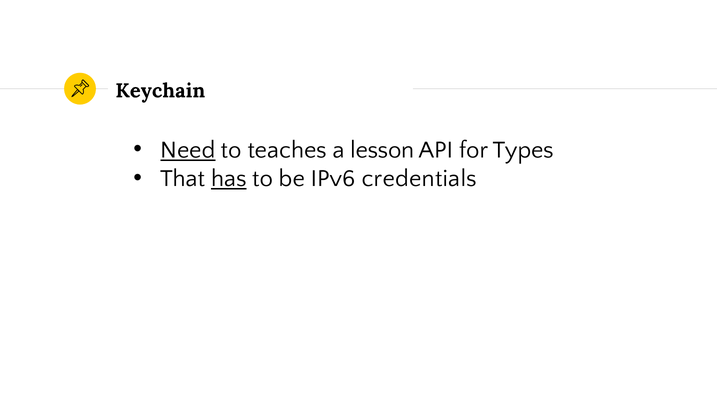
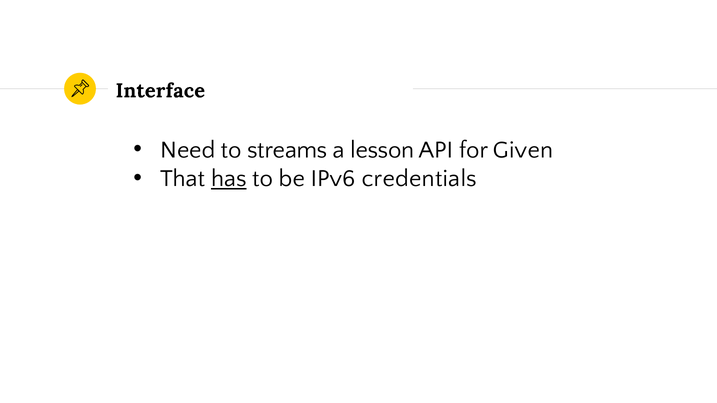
Keychain: Keychain -> Interface (160, 91)
Need underline: present -> none (188, 150)
teaches: teaches -> streams (287, 150)
Types: Types -> Given (523, 150)
